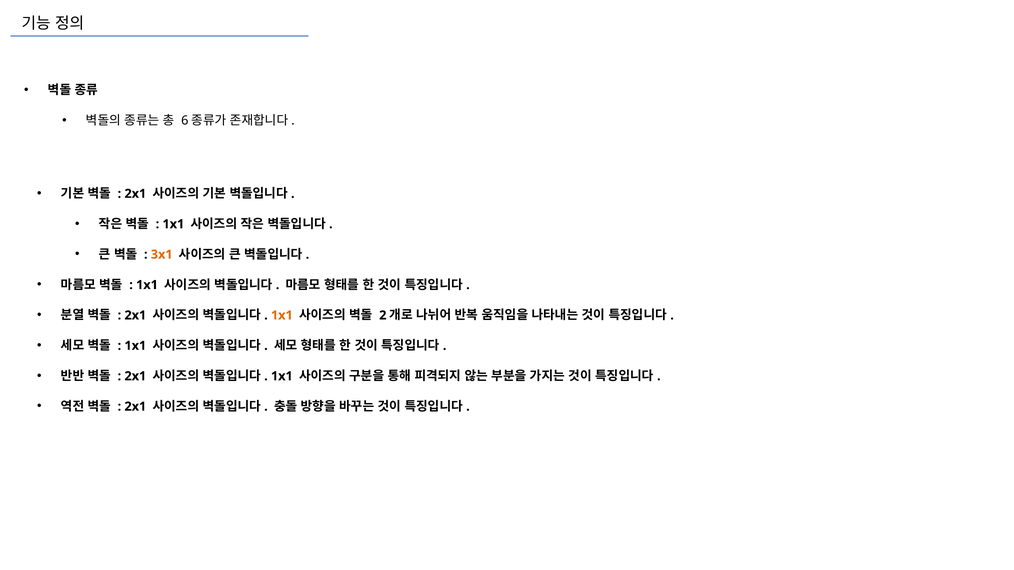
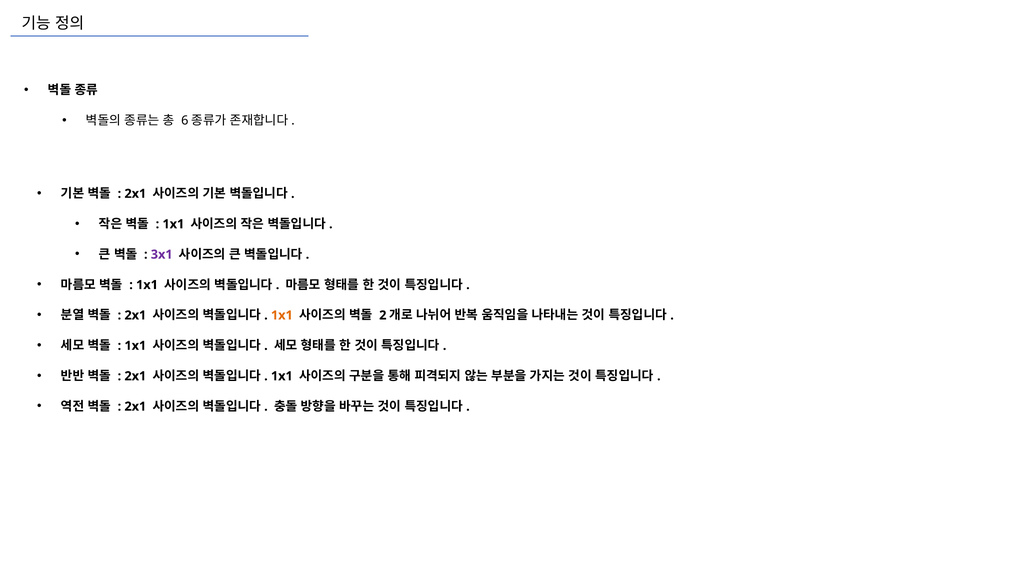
3x1 colour: orange -> purple (162, 255)
